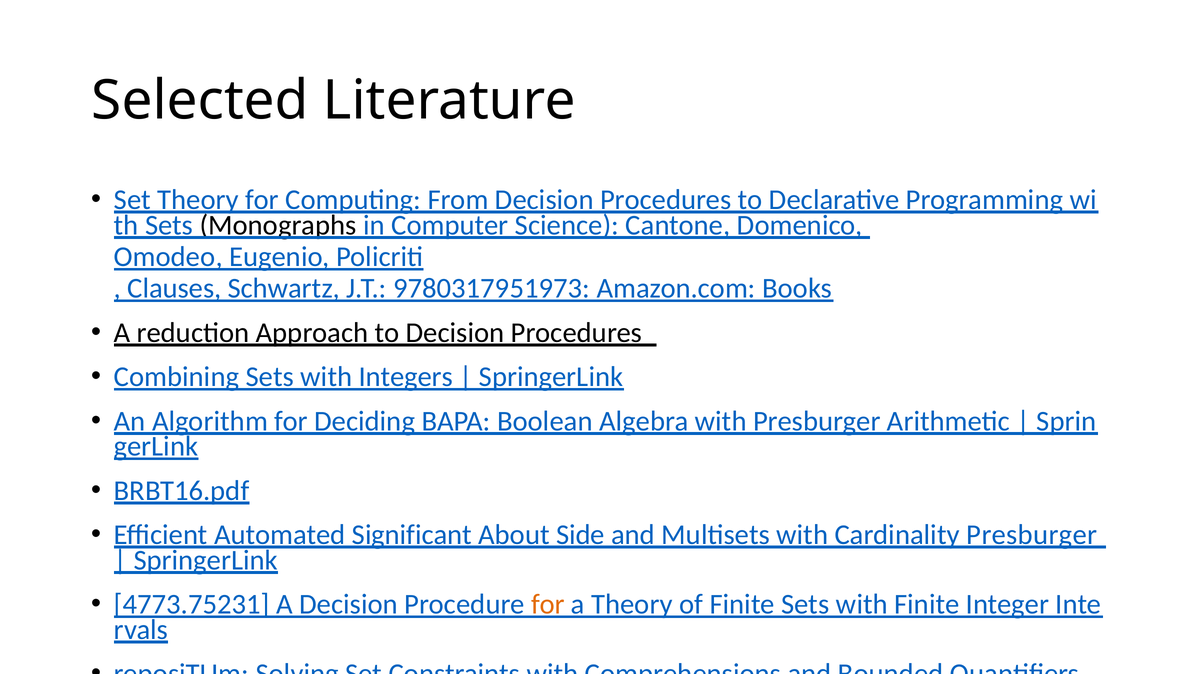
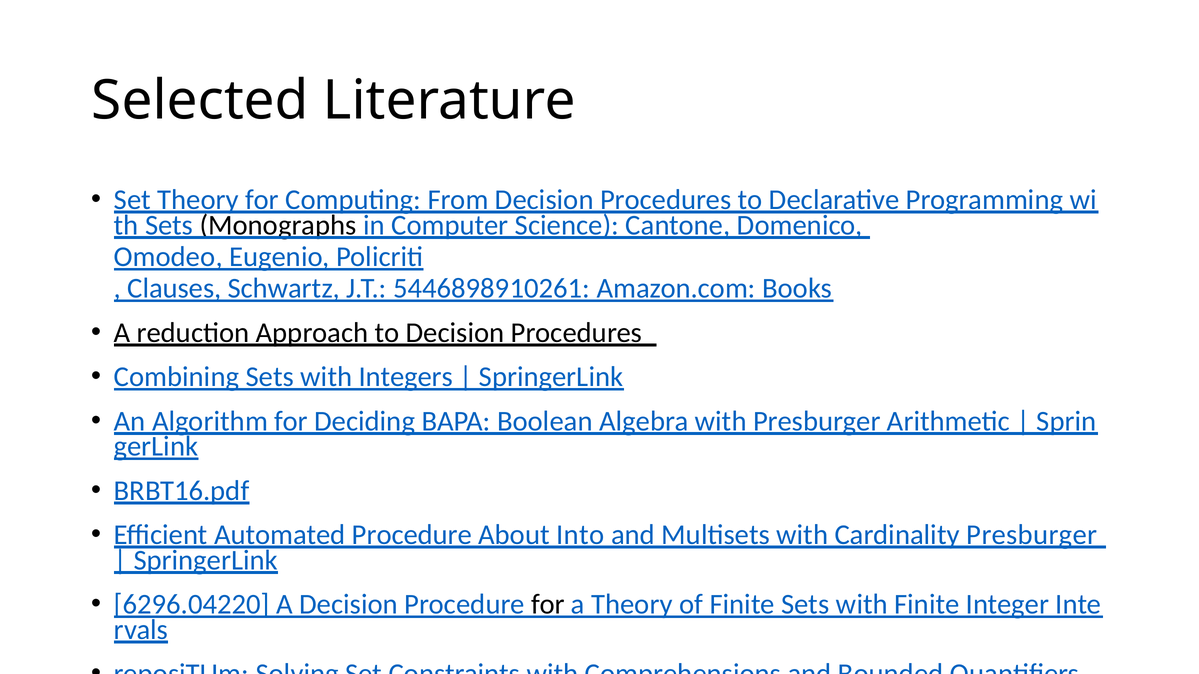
9780317951973: 9780317951973 -> 5446898910261 (492, 289)
Automated Significant: Significant -> Procedure (412, 535)
Side: Side -> Into (580, 535)
4773.75231: 4773.75231 -> 6296.04220 (192, 605)
for colour: orange -> black (548, 605)
